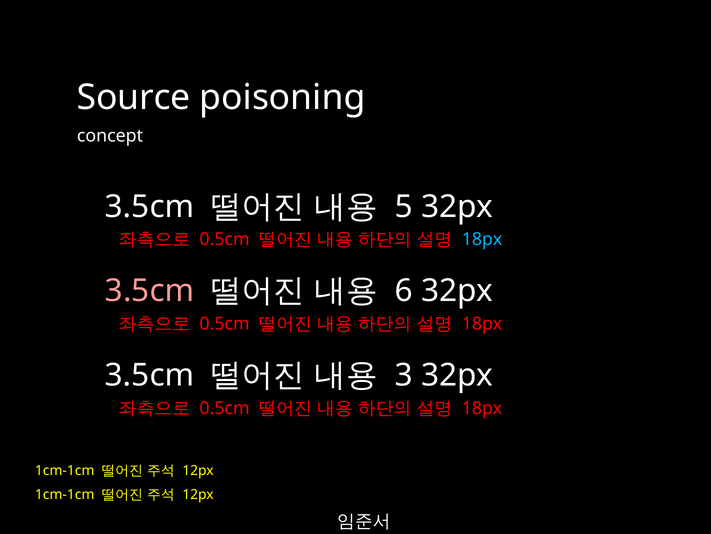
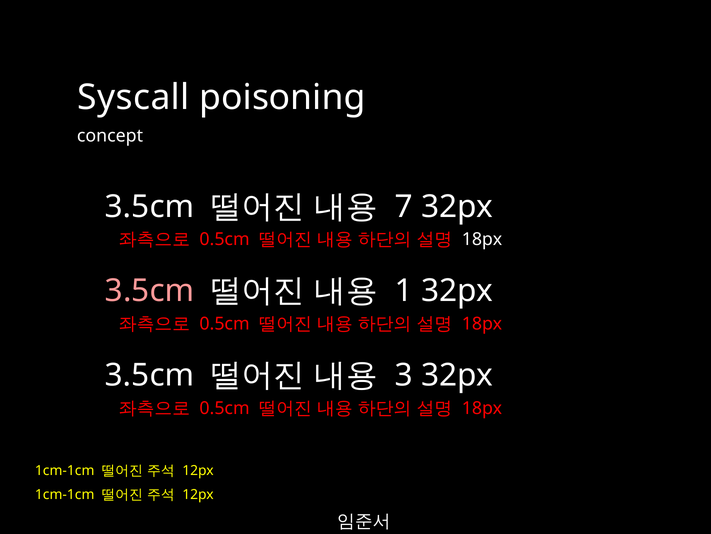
Source: Source -> Syscall (133, 97)
5: 5 -> 7 (404, 207)
18px colour: light blue -> white (482, 239)
6: 6 -> 1 (404, 291)
